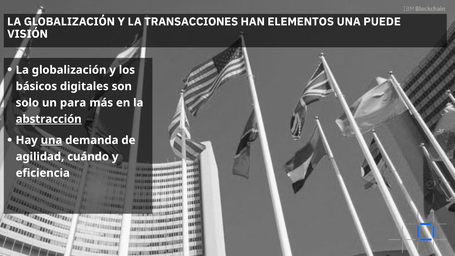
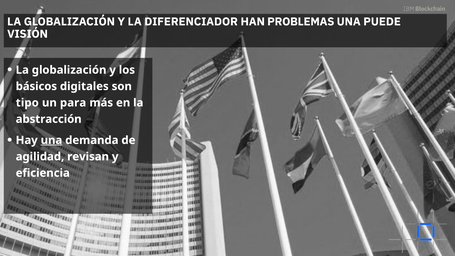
TRANSACCIONES: TRANSACCIONES -> DIFERENCIADOR (191, 22)
ELEMENTOS: ELEMENTOS -> PROBLEMAS (301, 22)
solo: solo -> tipo (27, 103)
abstracción underline: present -> none (49, 119)
cuándo: cuándo -> revisan (88, 157)
